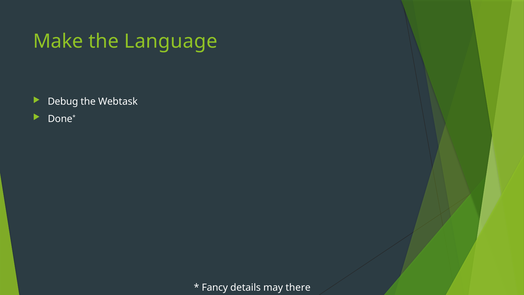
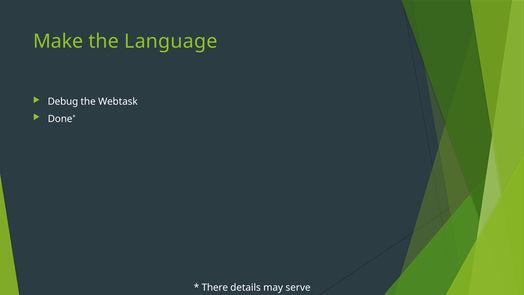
Fancy: Fancy -> There (215, 287)
there: there -> serve (298, 287)
